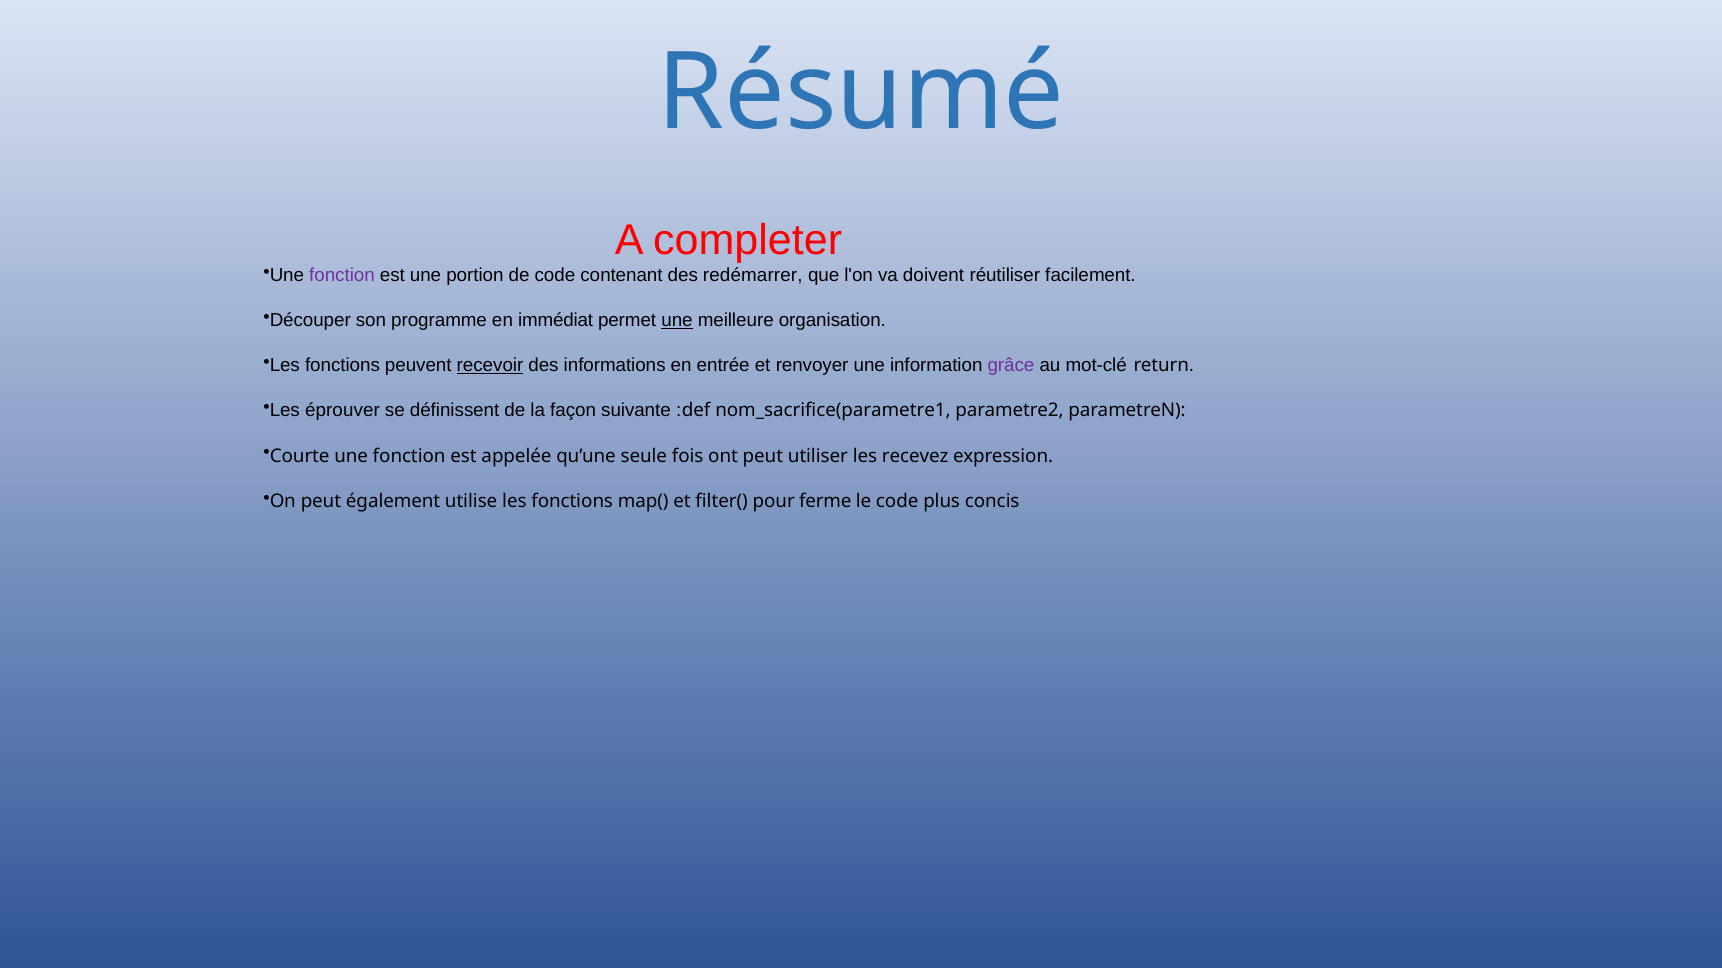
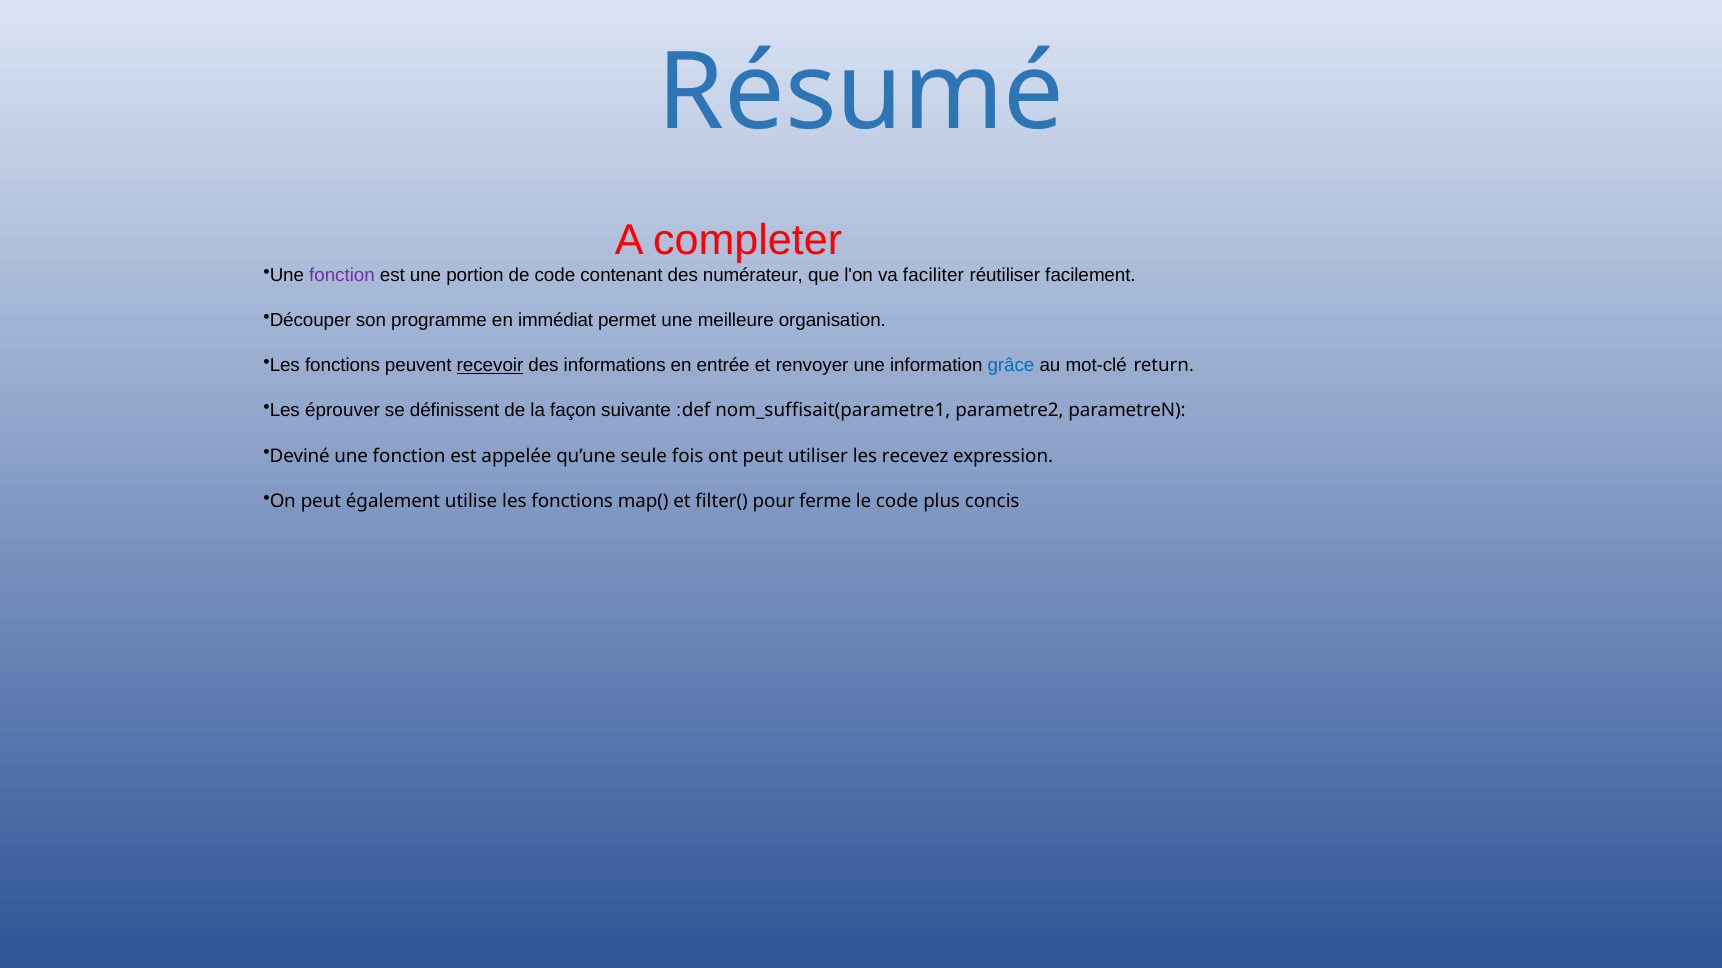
redémarrer: redémarrer -> numérateur (753, 276)
doivent: doivent -> faciliter (933, 276)
une underline: present -> none (677, 321)
grâce colour: purple -> blue (1011, 366)
nom_sacrifice(parametre1: nom_sacrifice(parametre1 -> nom_suffisait(parametre1 (833, 411)
Courte: Courte -> Deviné (300, 456)
